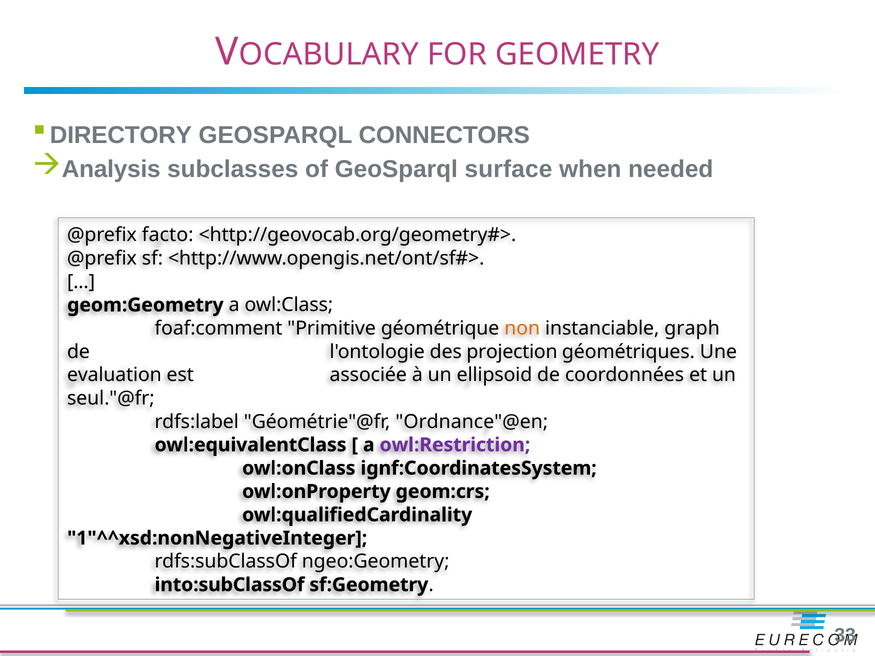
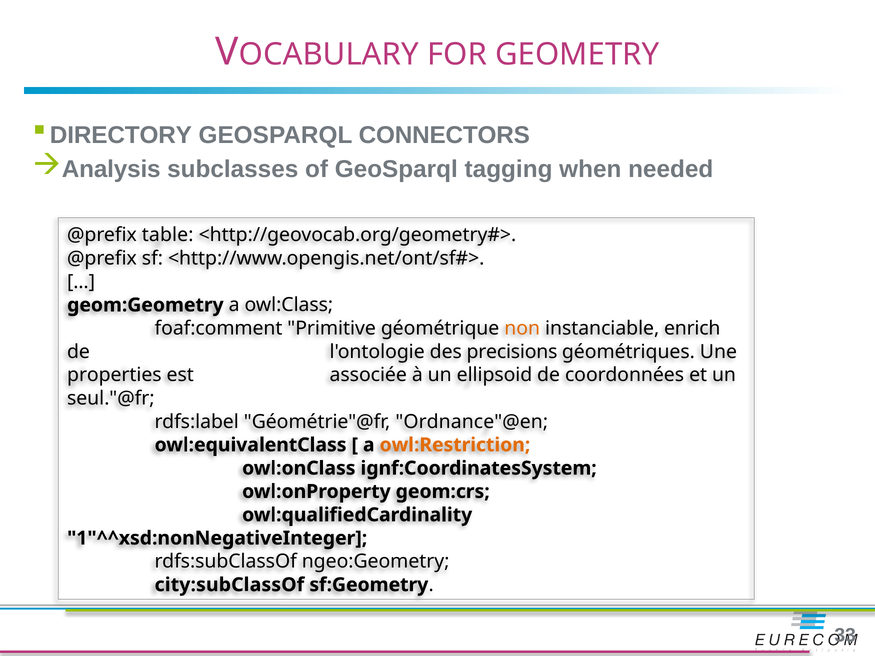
surface: surface -> tagging (509, 169)
facto: facto -> table (168, 235)
graph: graph -> enrich (692, 328)
projection: projection -> precisions (512, 352)
evaluation: evaluation -> properties (114, 375)
owl:Restriction colour: purple -> orange (455, 445)
into:subClassOf: into:subClassOf -> city:subClassOf (229, 585)
